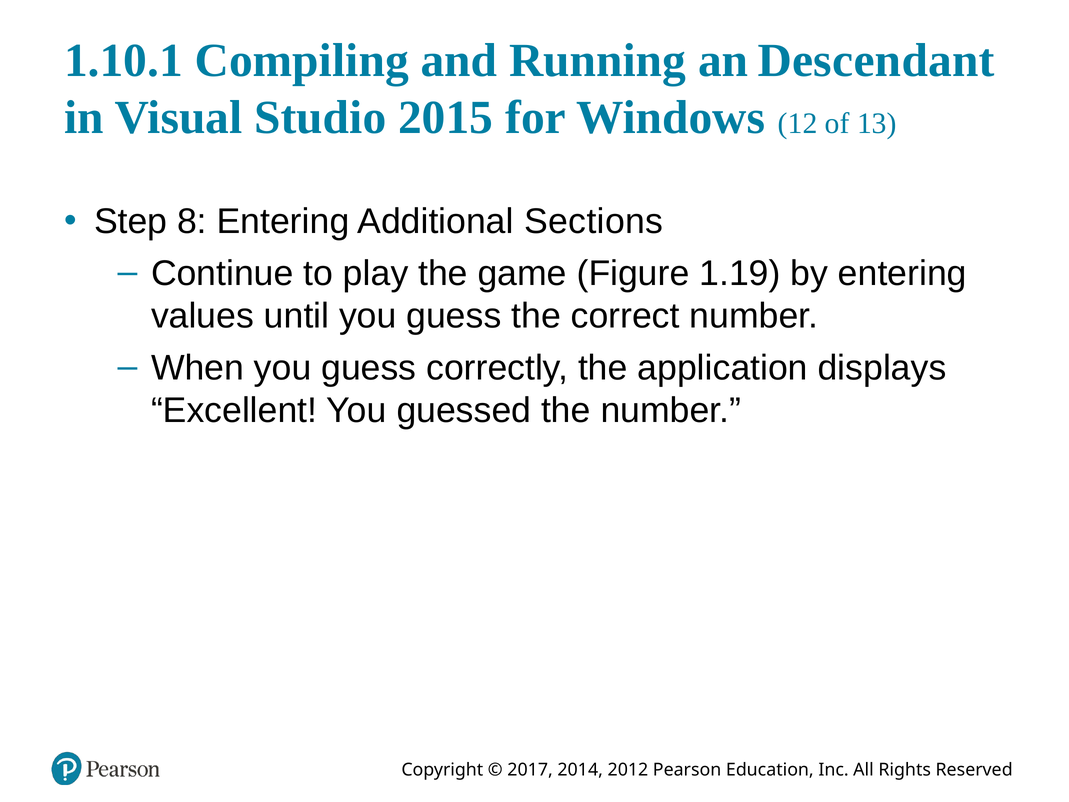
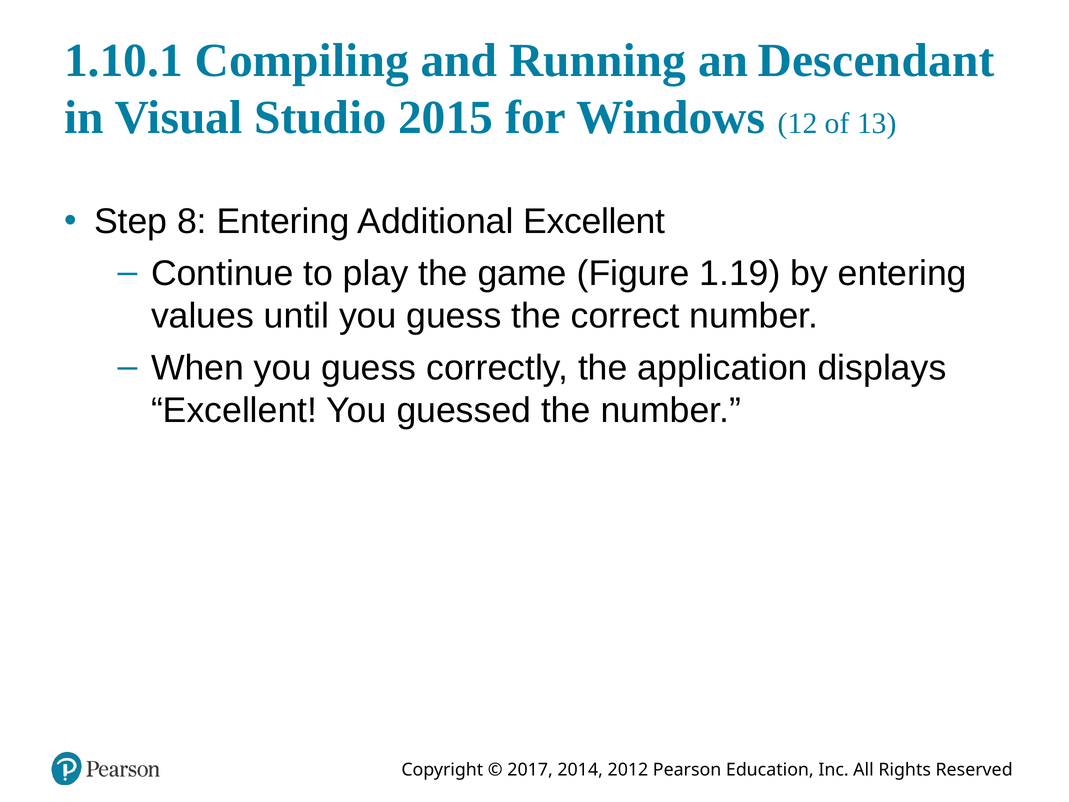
Additional Sections: Sections -> Excellent (594, 222)
